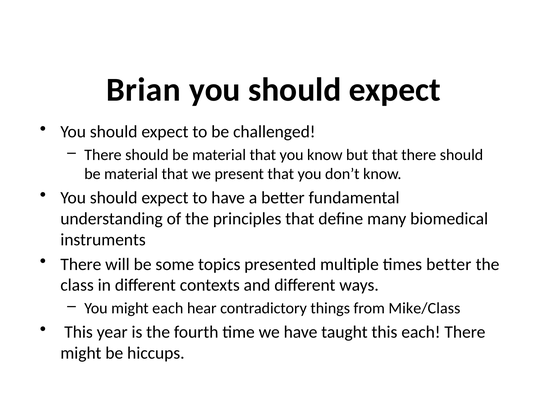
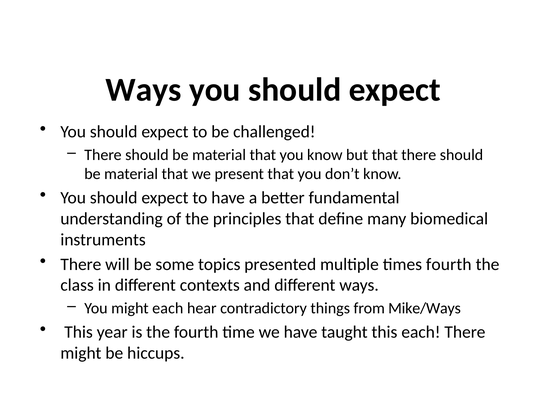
Brian: Brian -> Ways (144, 90)
times better: better -> fourth (449, 264)
Mike/Class: Mike/Class -> Mike/Ways (425, 309)
